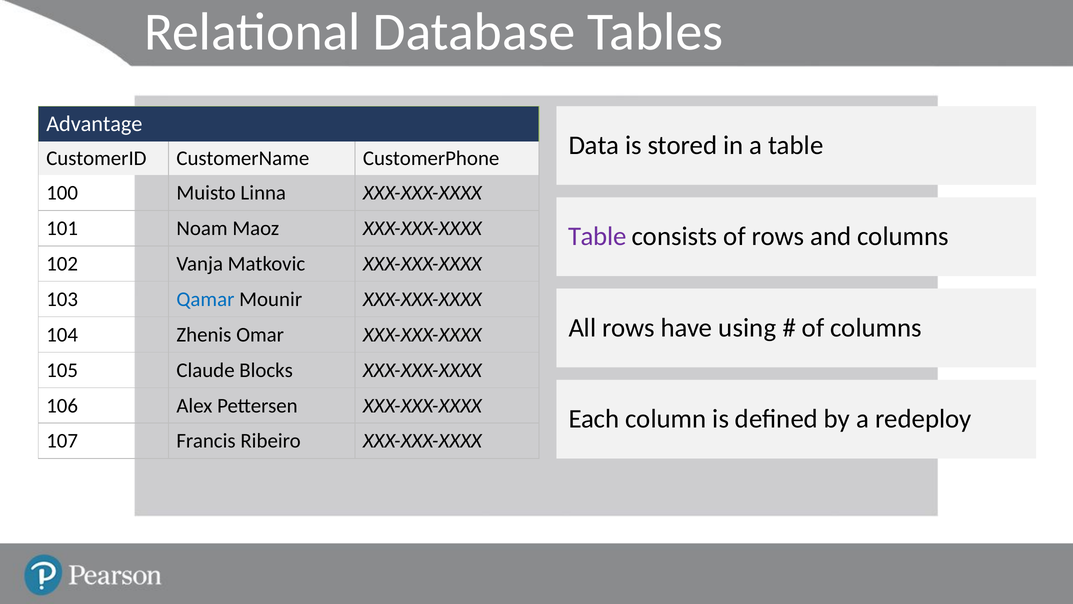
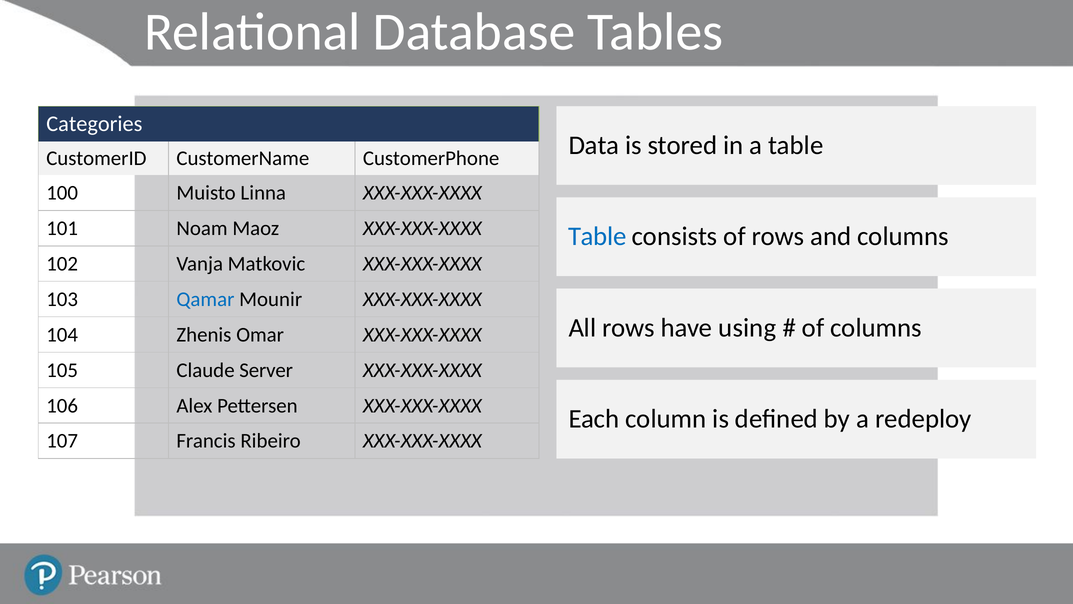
Advantage: Advantage -> Categories (94, 124)
Table colour: purple -> blue (597, 236)
Blocks: Blocks -> Server (266, 370)
